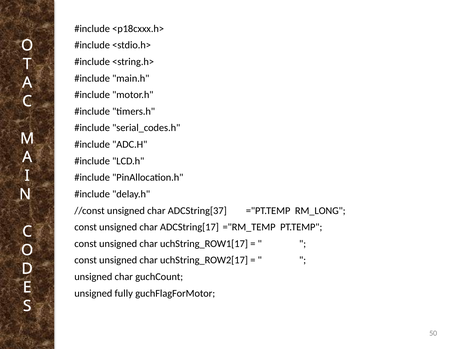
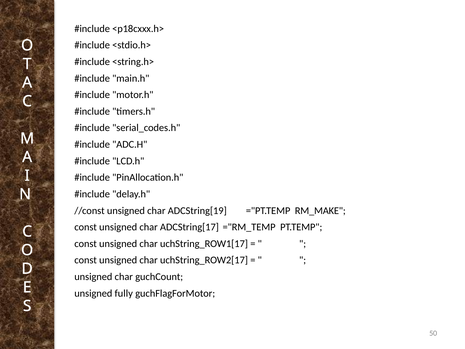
ADCString[37: ADCString[37 -> ADCString[19 (197, 210)
RM_LONG: RM_LONG -> RM_MAKE (320, 210)
